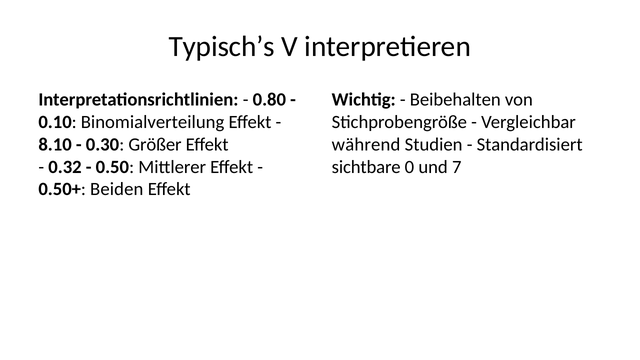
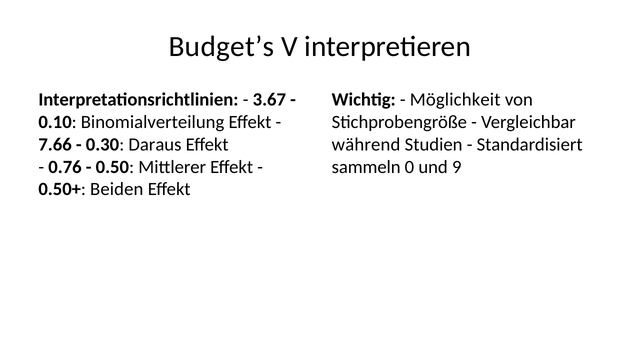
Typisch’s: Typisch’s -> Budget’s (222, 46)
0.80: 0.80 -> 3.67 (269, 100)
Beibehalten: Beibehalten -> Möglichkeit (455, 100)
8.10: 8.10 -> 7.66 (55, 145)
Größer: Größer -> Daraus (155, 145)
0.32: 0.32 -> 0.76 (65, 167)
sichtbare: sichtbare -> sammeln (366, 167)
7: 7 -> 9 (457, 167)
